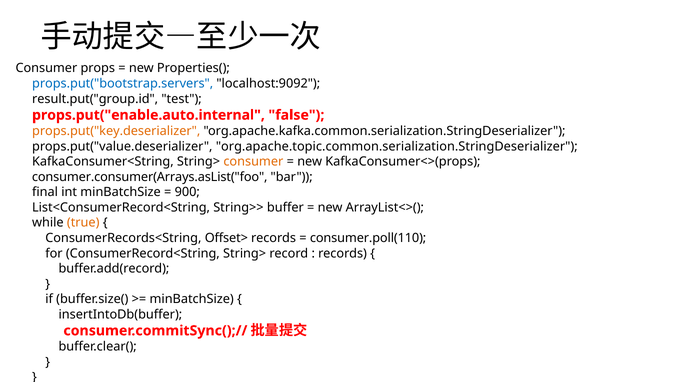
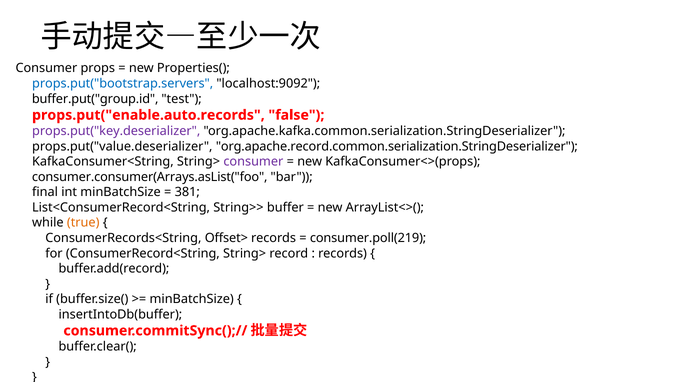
result.put("group.id: result.put("group.id -> buffer.put("group.id (95, 99)
props.put("enable.auto.internal: props.put("enable.auto.internal -> props.put("enable.auto.records (148, 115)
props.put("key.deserializer colour: orange -> purple (116, 131)
org.apache.topic.common.serialization.StringDeserializer: org.apache.topic.common.serialization.StringDeserializer -> org.apache.record.common.serialization.StringDeserializer (397, 146)
consumer colour: orange -> purple (253, 162)
900: 900 -> 381 (187, 192)
consumer.poll(110: consumer.poll(110 -> consumer.poll(219 (368, 238)
